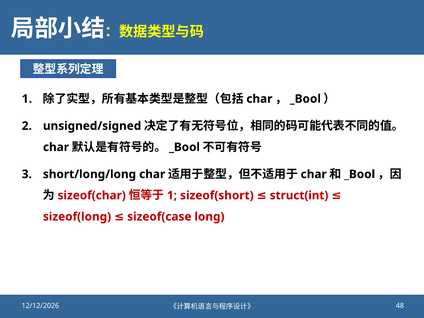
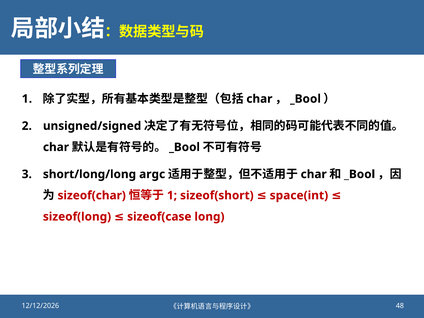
short/long/long char: char -> argc (152, 174)
struct(int: struct(int -> space(int (299, 195)
